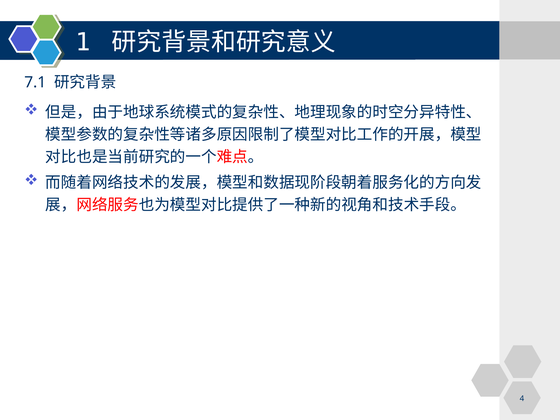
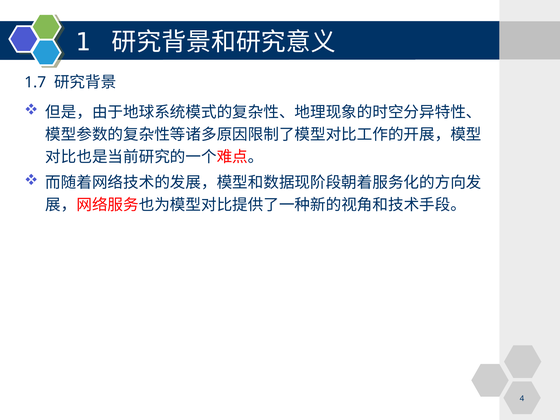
7.1: 7.1 -> 1.7 (35, 82)
